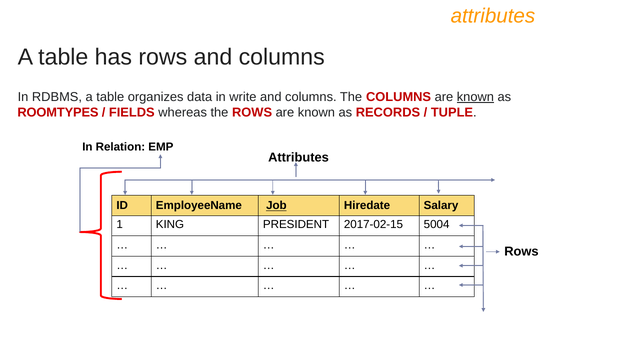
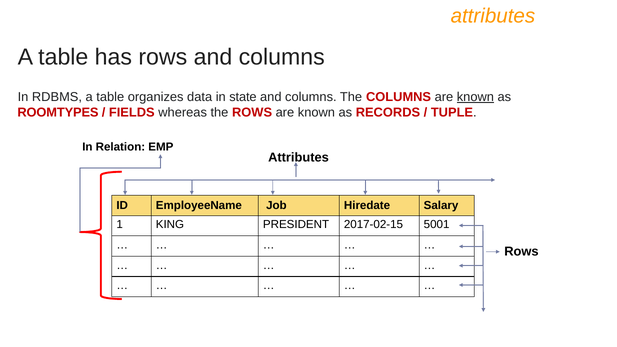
write: write -> state (243, 97)
Job underline: present -> none (276, 206)
5004: 5004 -> 5001 (437, 225)
